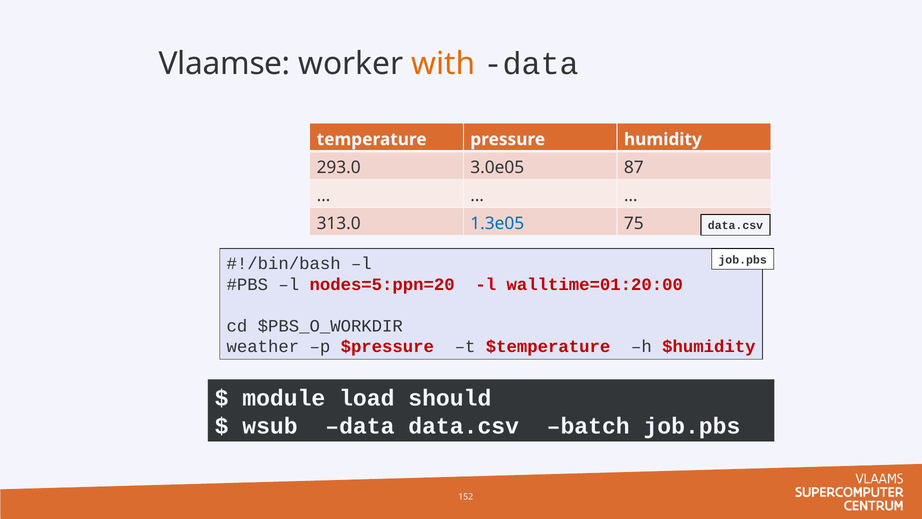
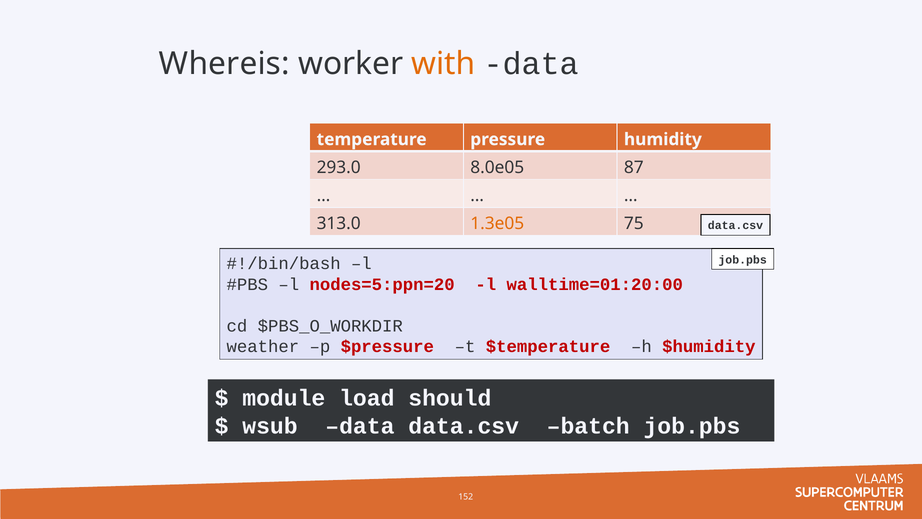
Vlaamse: Vlaamse -> Whereis (224, 64)
3.0e05: 3.0e05 -> 8.0e05 (497, 167)
1.3e05 colour: blue -> orange (497, 223)
